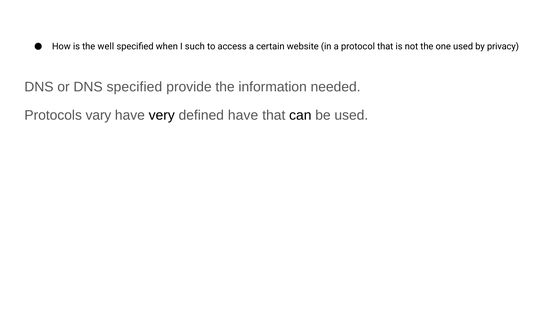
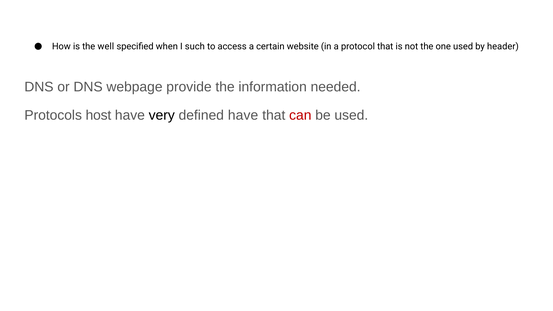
privacy: privacy -> header (503, 46)
DNS specified: specified -> webpage (134, 87)
vary: vary -> host (98, 115)
can colour: black -> red (300, 115)
